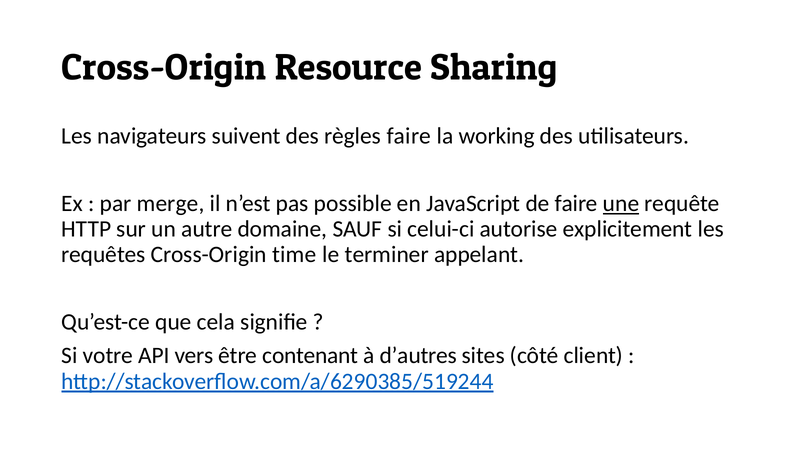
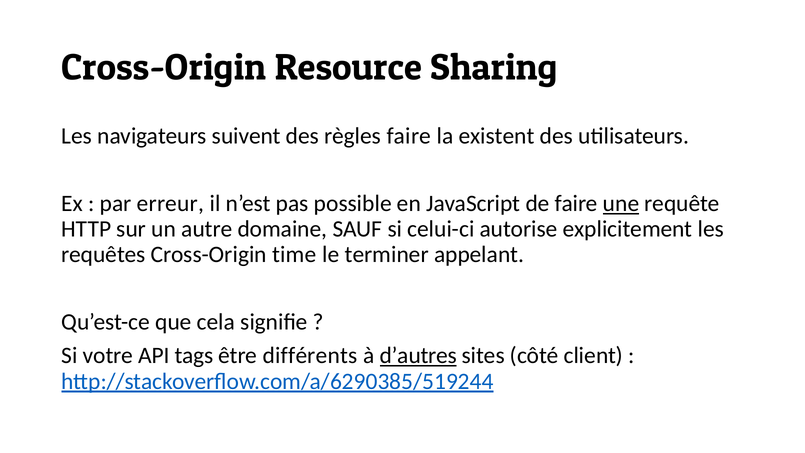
working: working -> existent (497, 136)
merge: merge -> erreur (170, 204)
vers: vers -> tags (194, 356)
contenant: contenant -> différents (310, 356)
d’autres underline: none -> present (418, 356)
